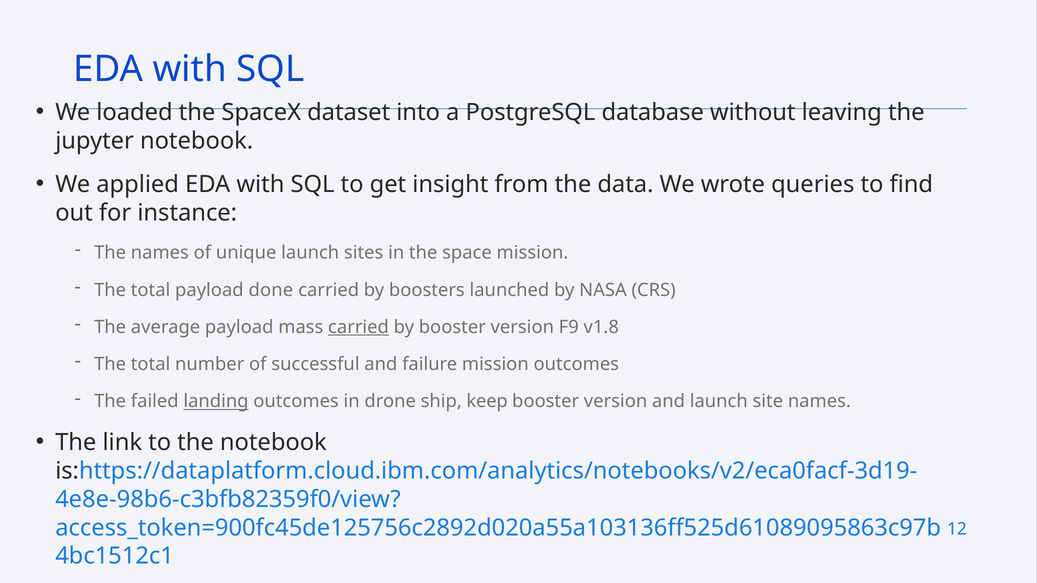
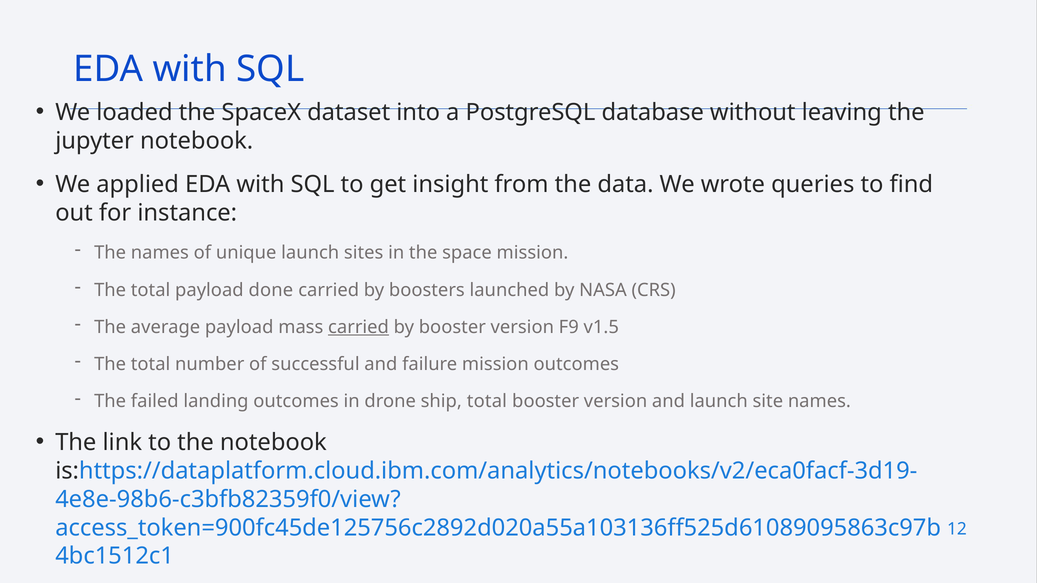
v1.8: v1.8 -> v1.5 (601, 327)
landing underline: present -> none (216, 402)
ship keep: keep -> total (487, 402)
